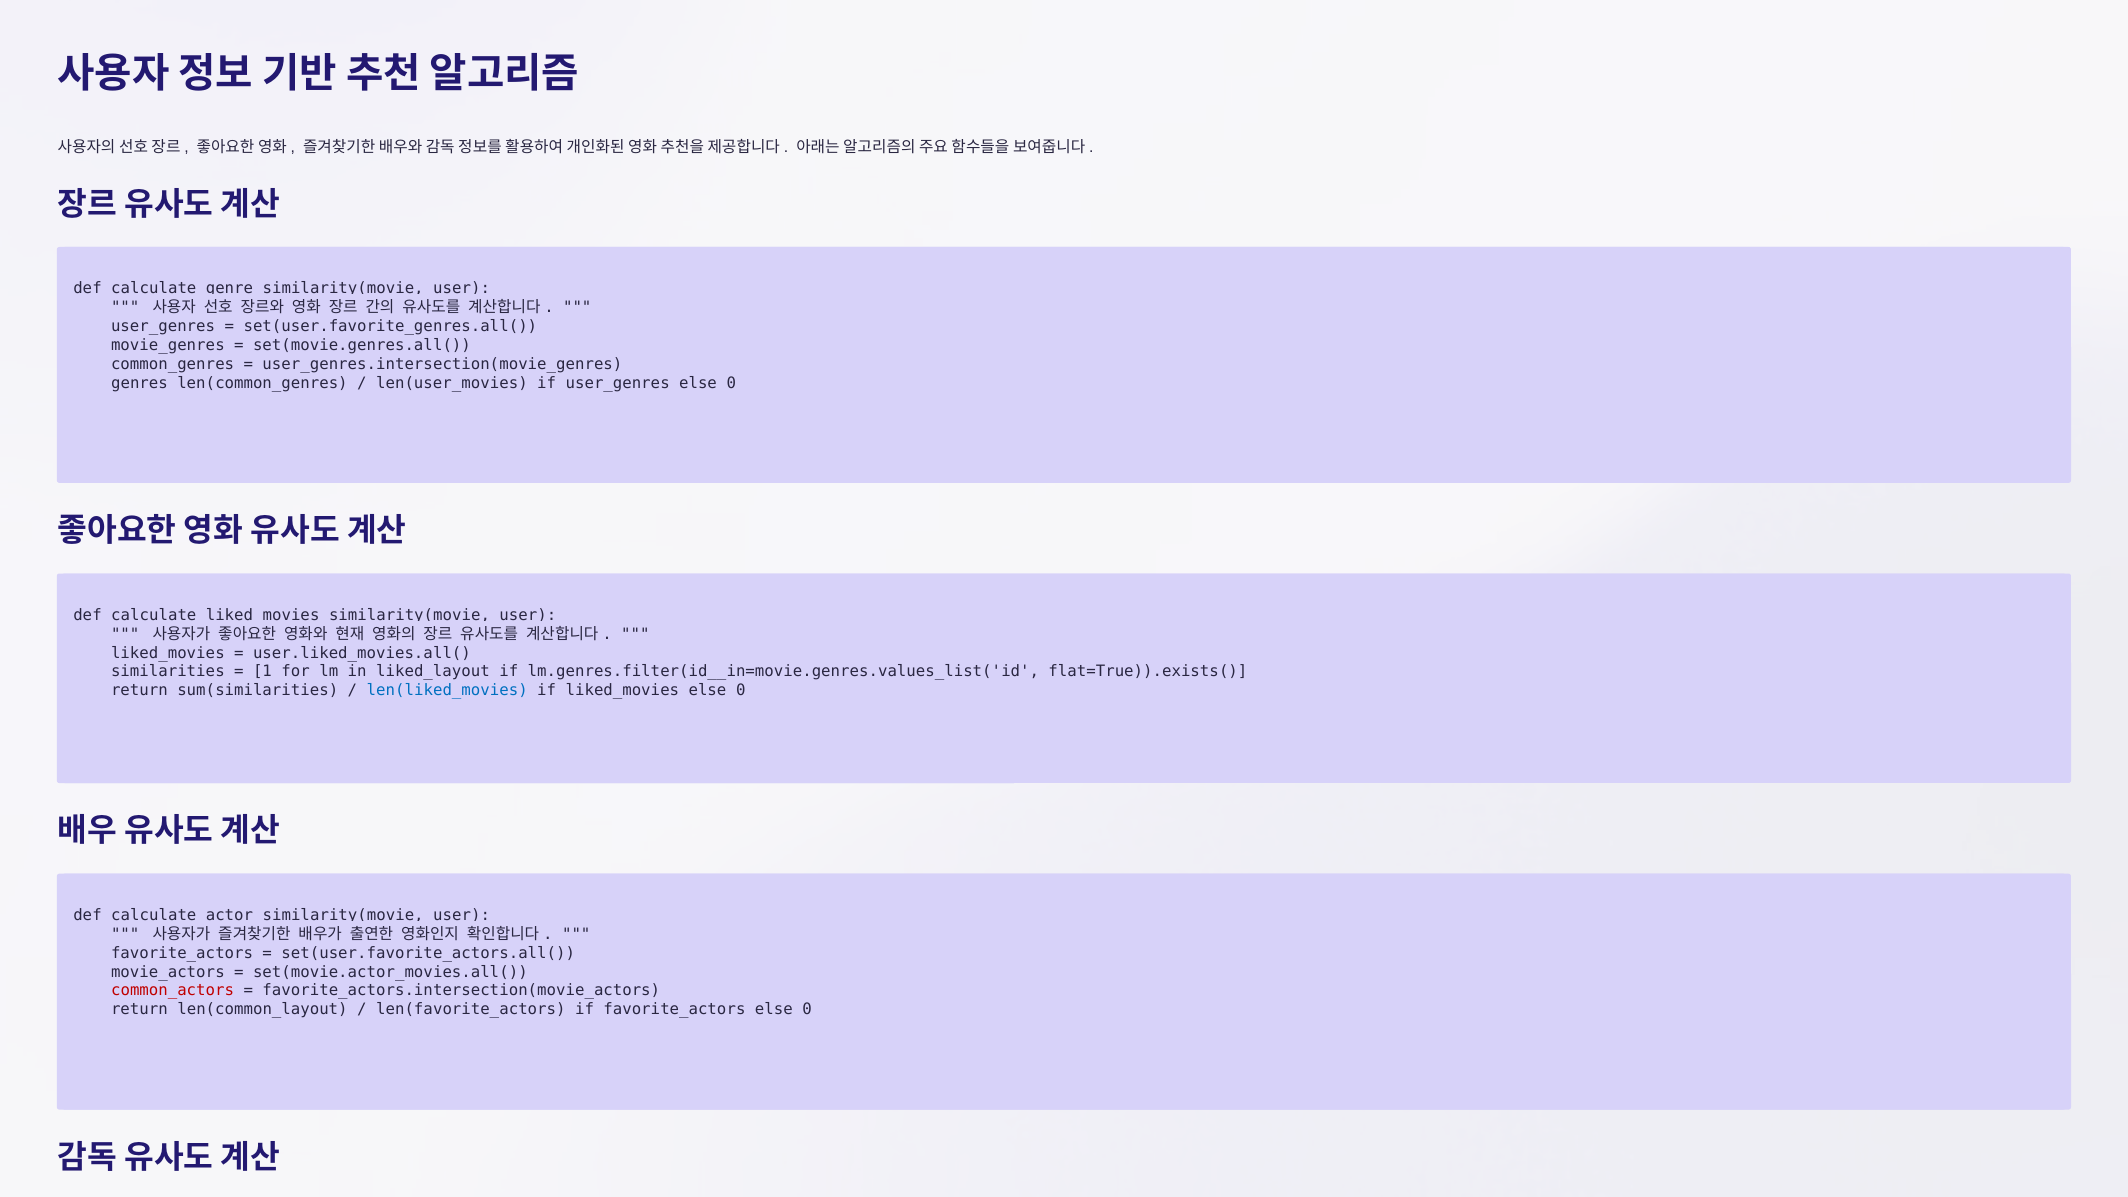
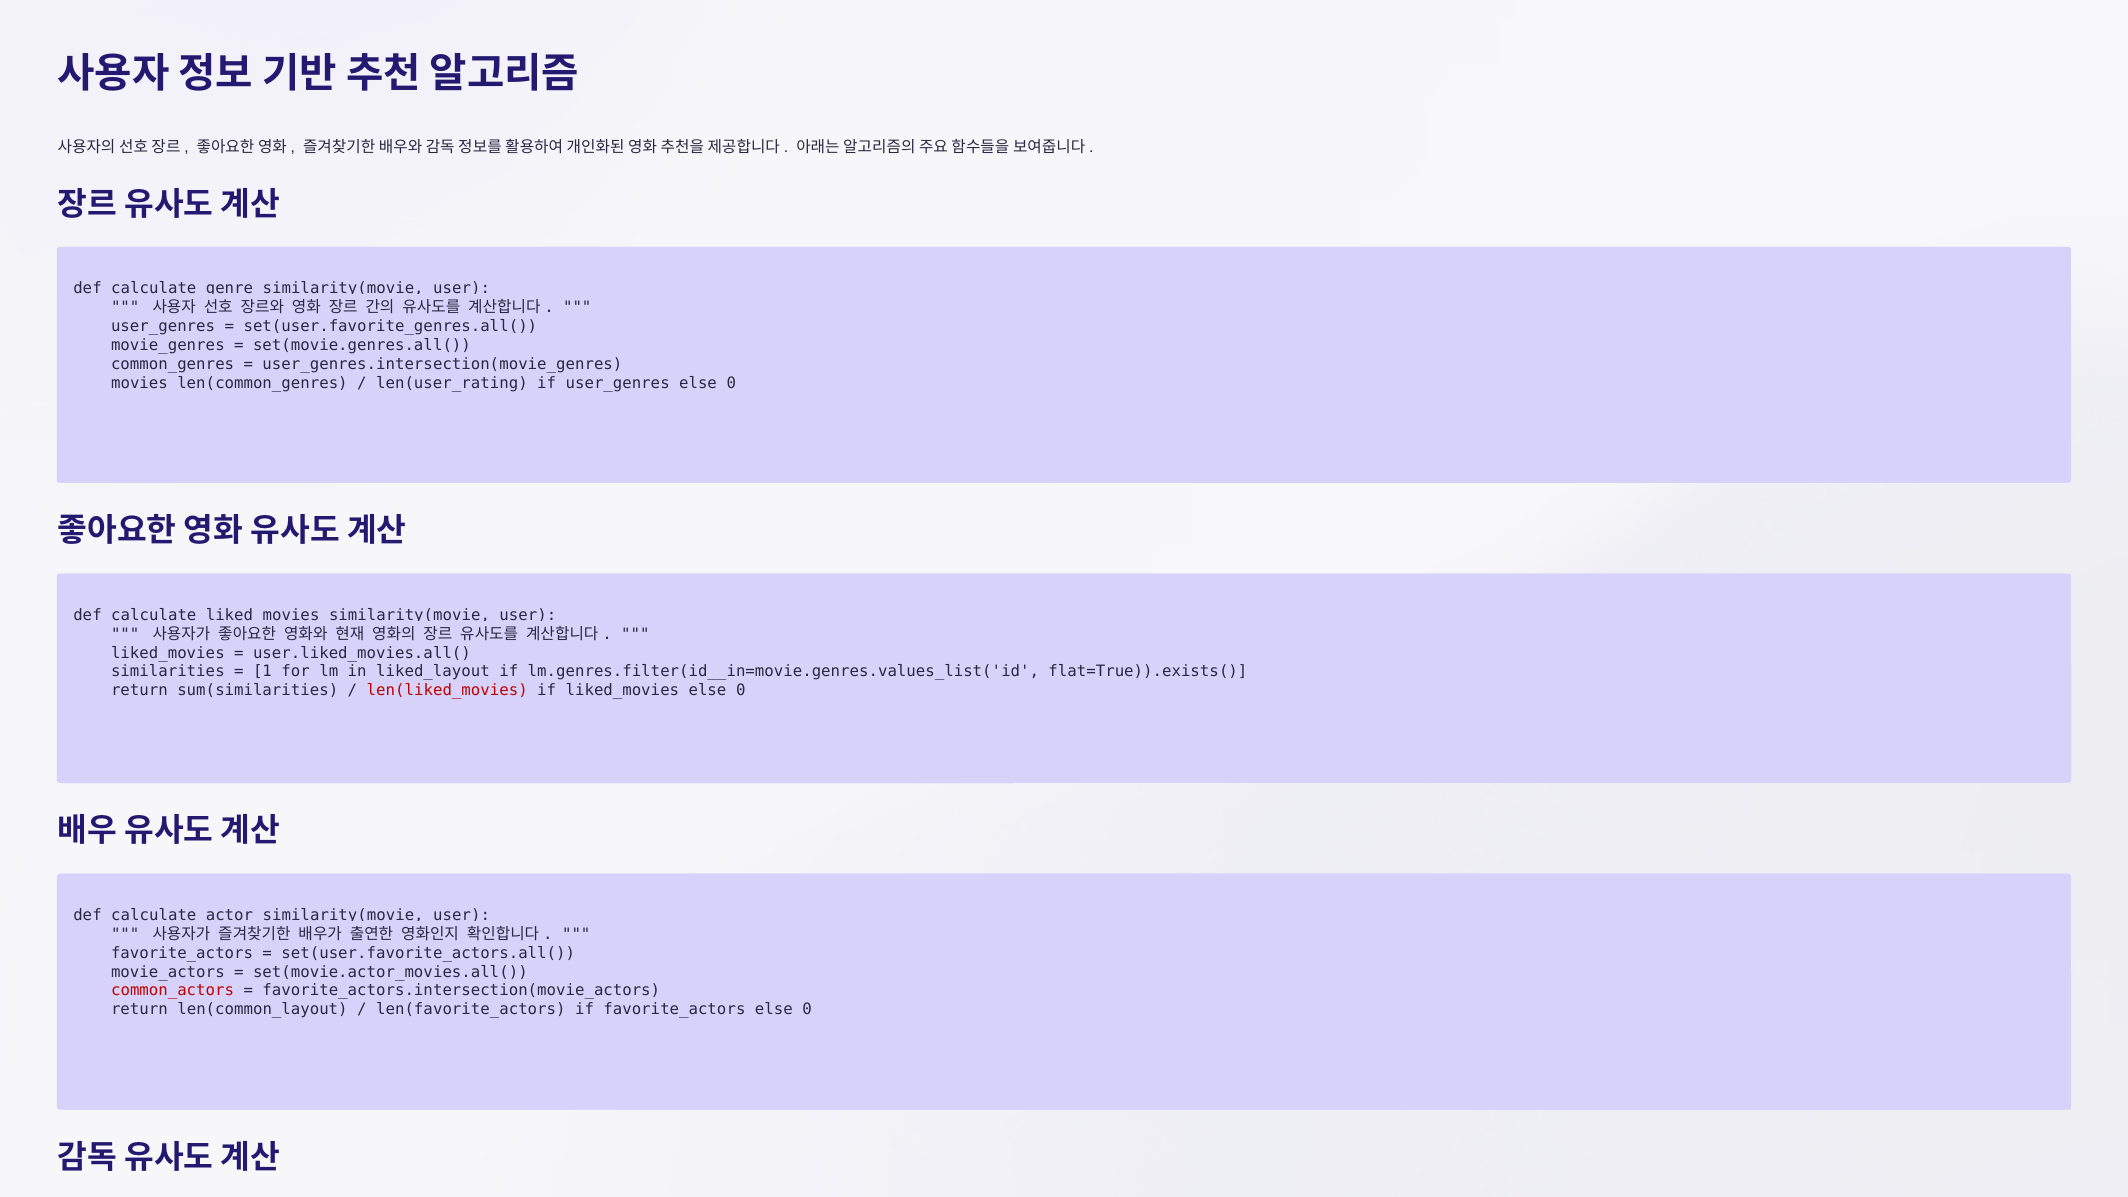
genres: genres -> movies (139, 383)
len(user_movies: len(user_movies -> len(user_rating (452, 383)
len(liked_movies colour: blue -> red (447, 691)
